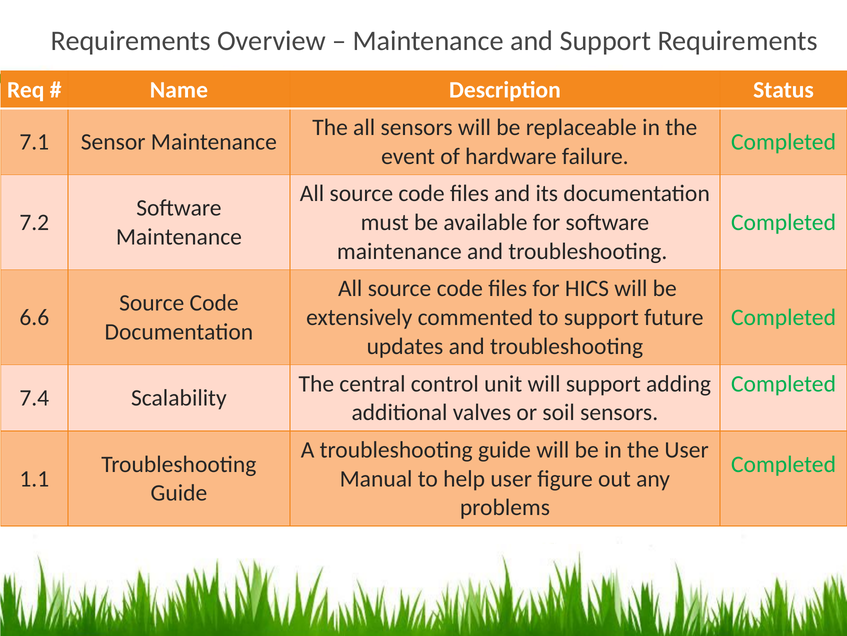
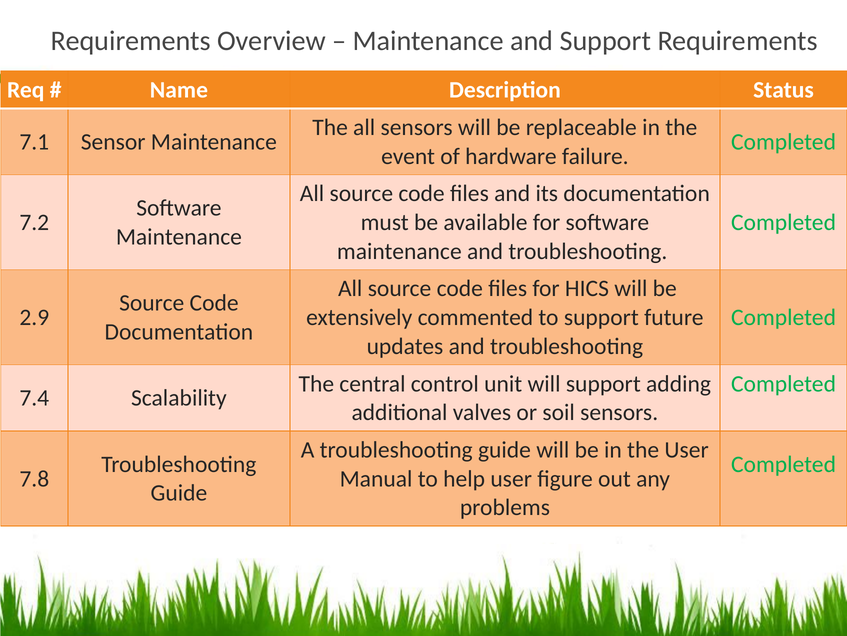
6.6: 6.6 -> 2.9 (34, 317)
1.1: 1.1 -> 7.8 (34, 478)
